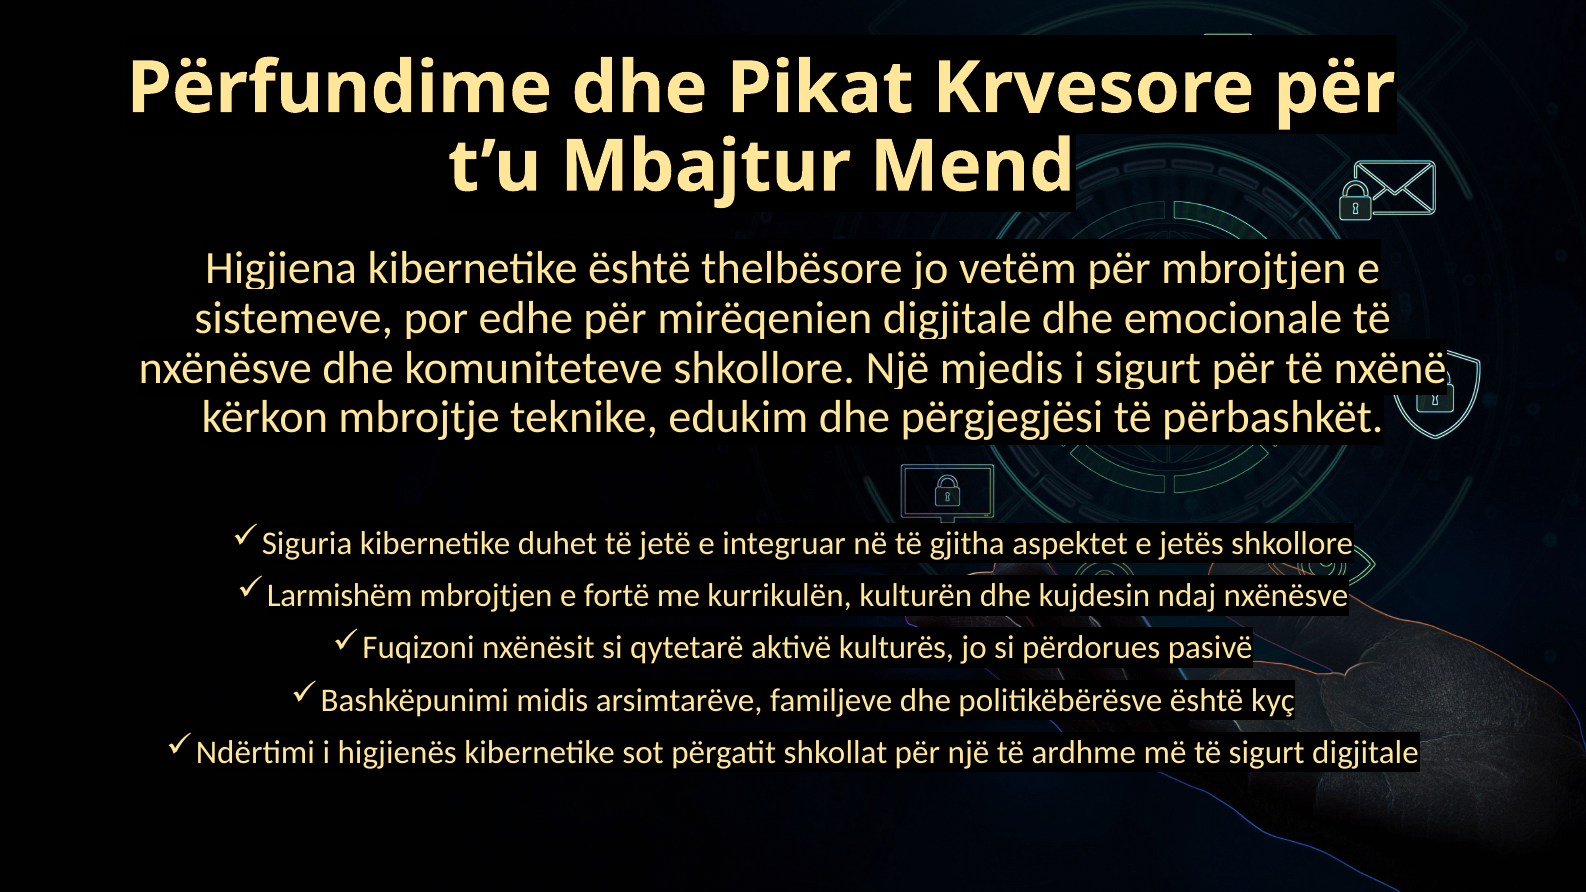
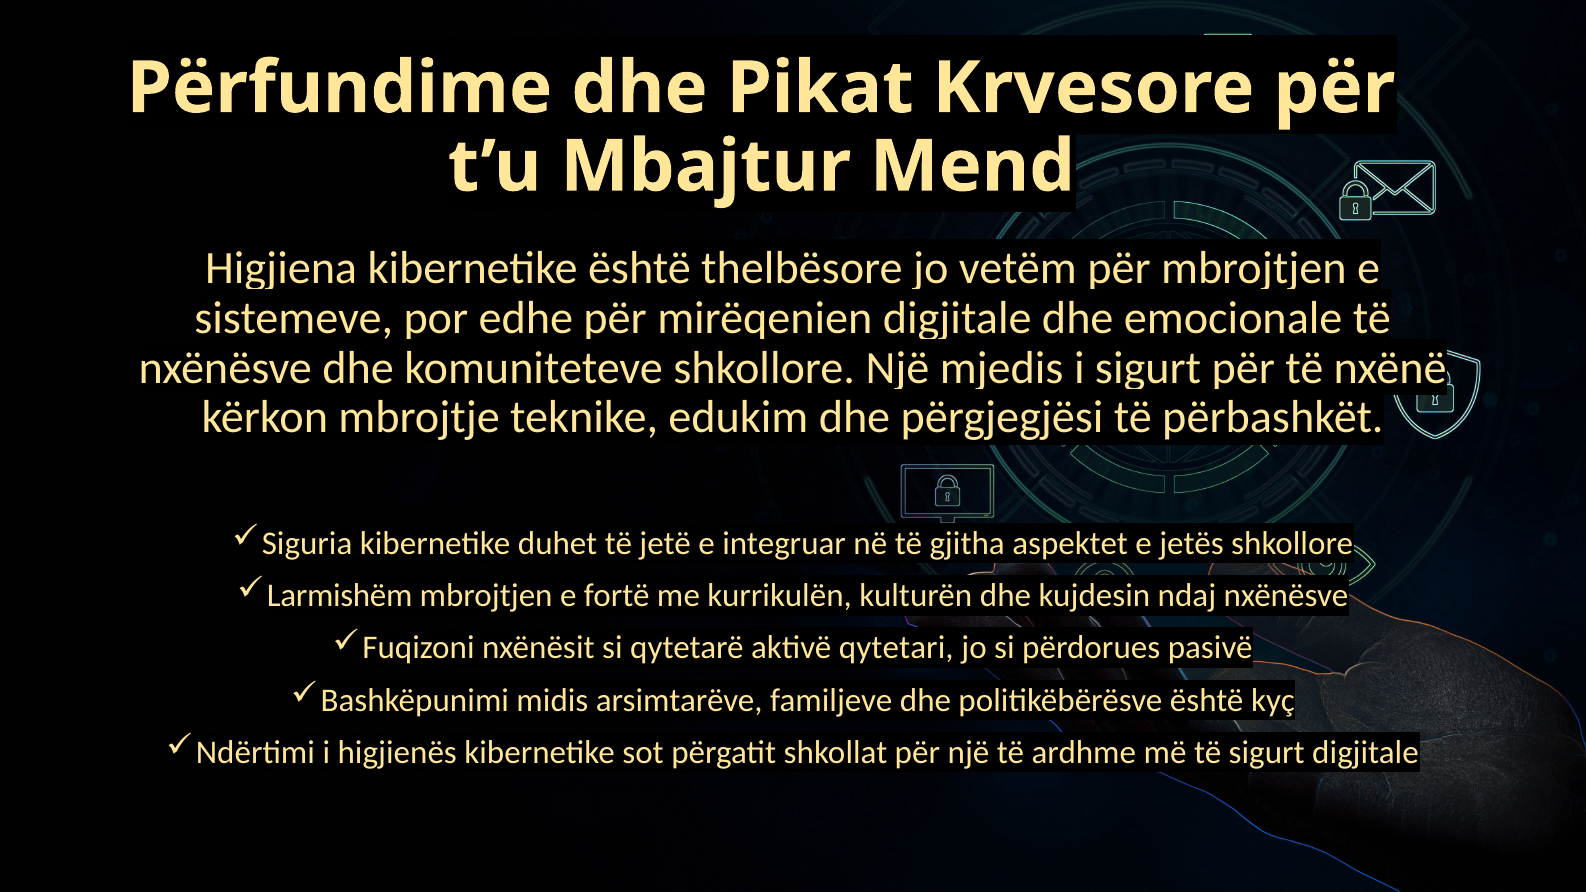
kulturës: kulturës -> qytetari (896, 648)
